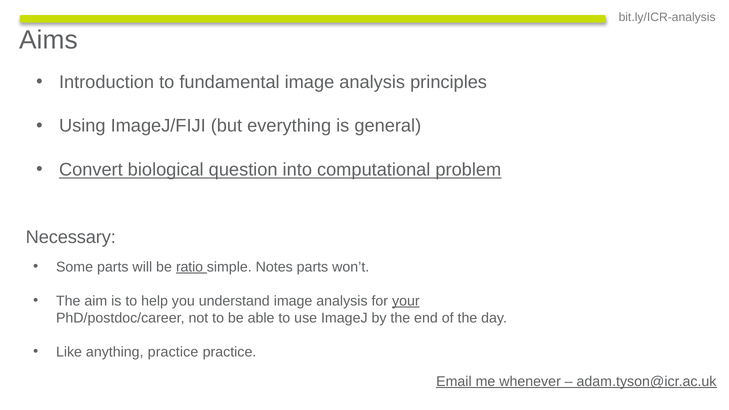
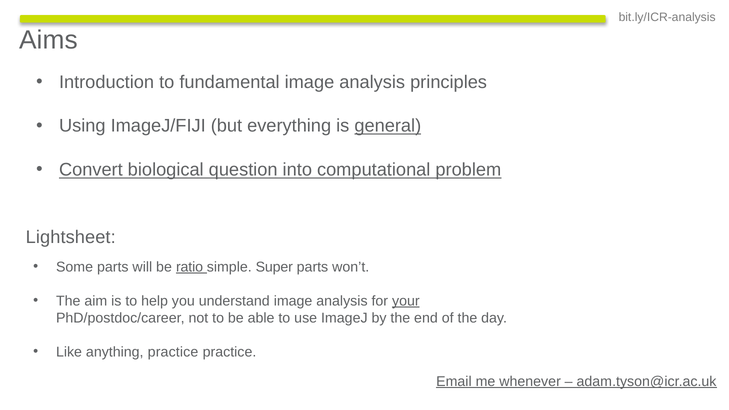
general underline: none -> present (388, 126)
Necessary: Necessary -> Lightsheet (71, 237)
Notes: Notes -> Super (274, 267)
